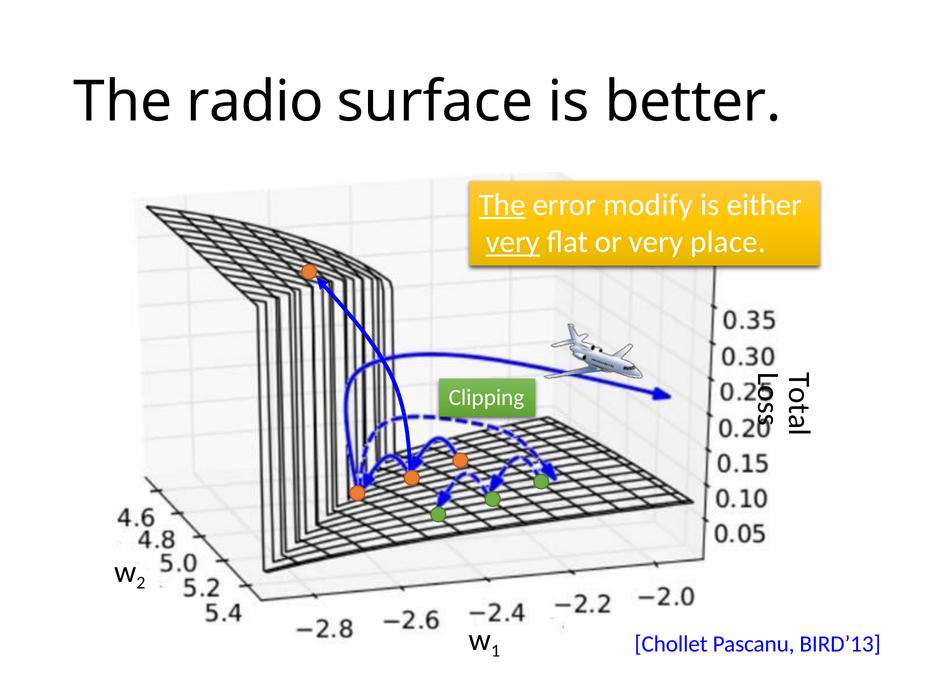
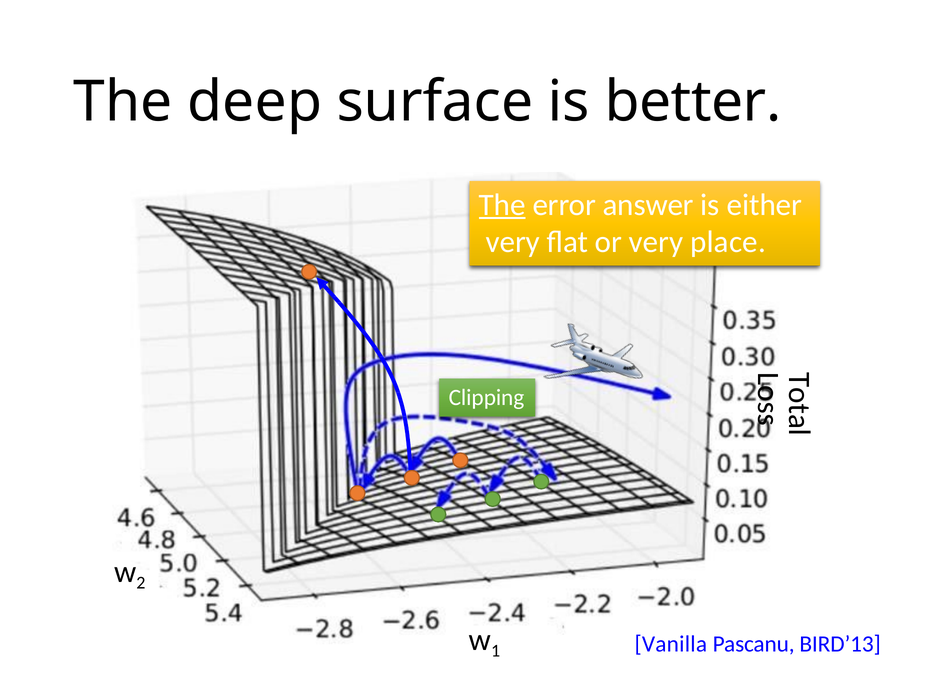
radio: radio -> deep (255, 102)
modify: modify -> answer (648, 205)
very underline: present -> none (513, 242)
Chollet: Chollet -> Vanilla (671, 644)
